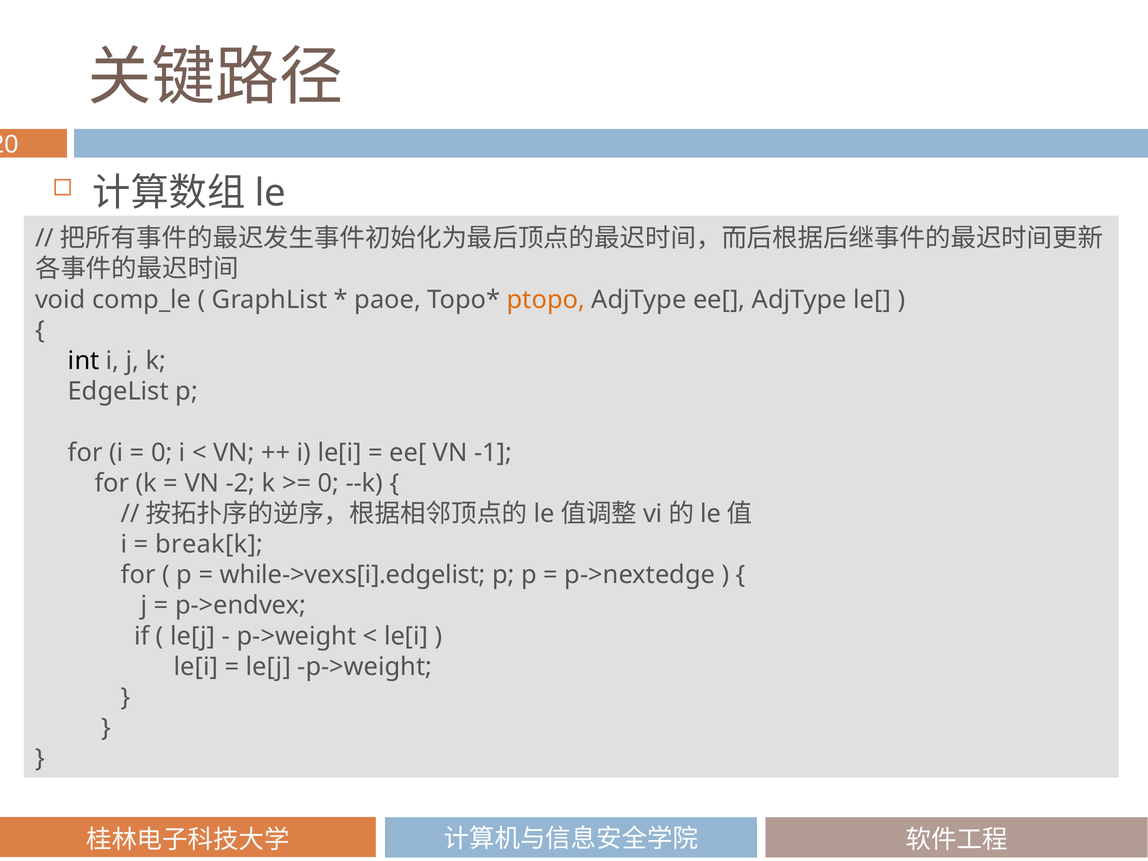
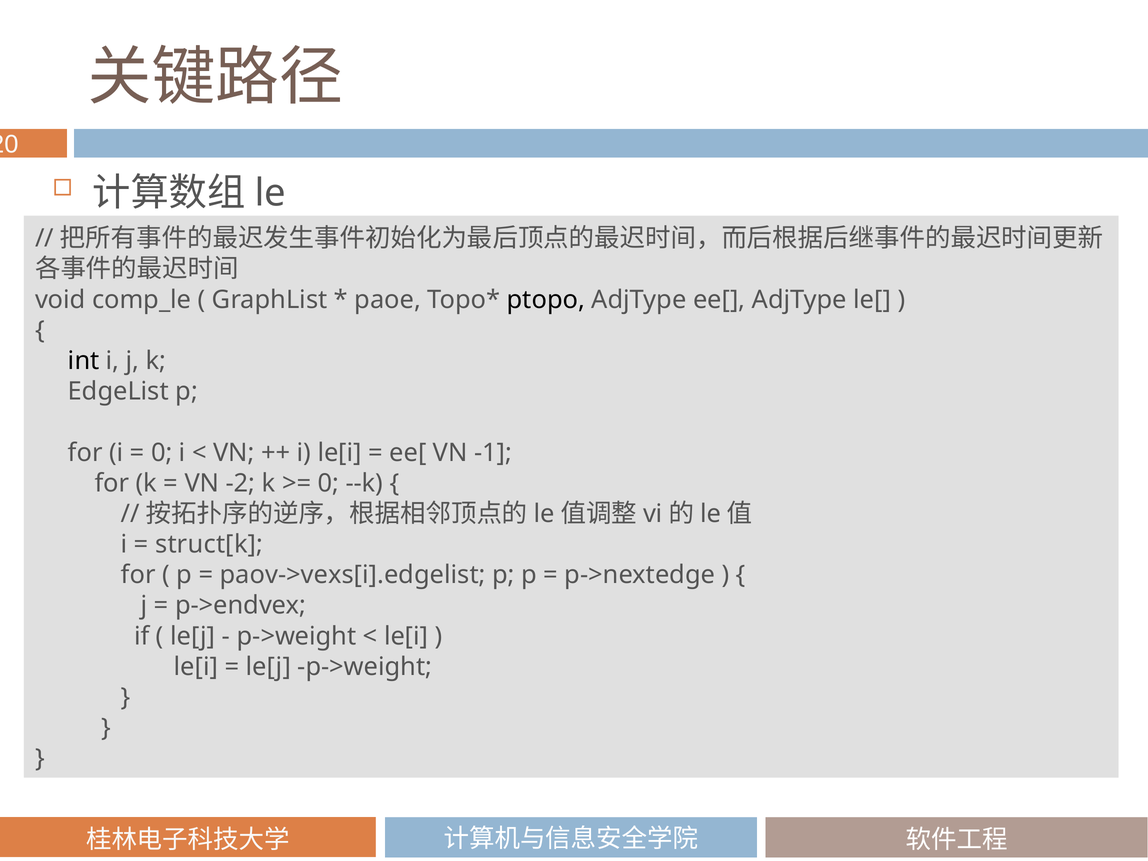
ptopo colour: orange -> black (546, 300)
break[k: break[k -> struct[k (209, 544)
while->vexs[i].edgelist: while->vexs[i].edgelist -> paov->vexs[i].edgelist (353, 575)
